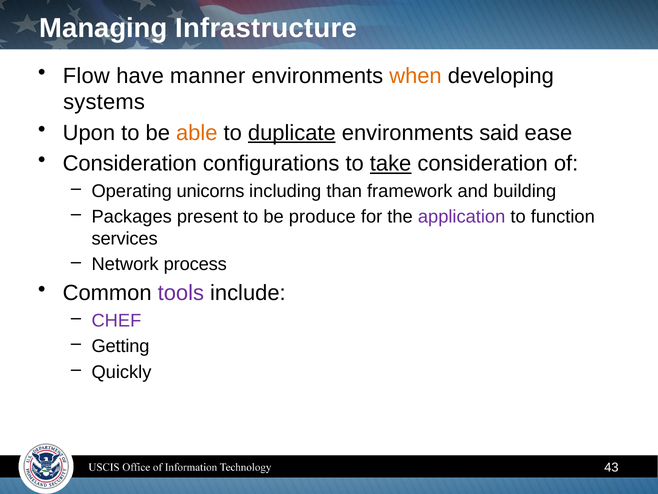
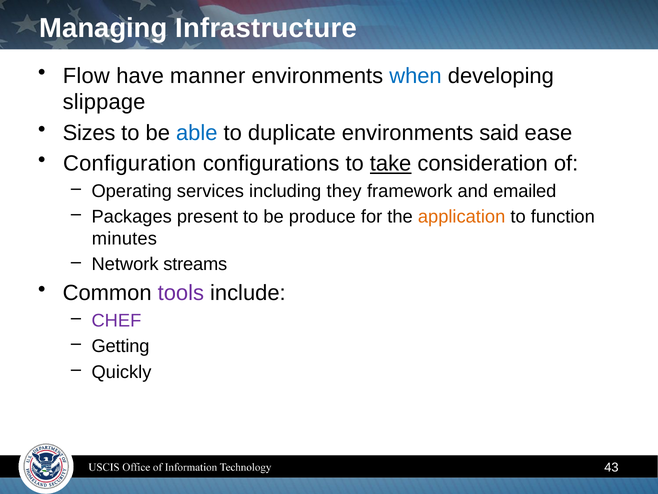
when colour: orange -> blue (416, 76)
systems: systems -> slippage (104, 102)
Upon: Upon -> Sizes (89, 133)
able colour: orange -> blue (197, 133)
duplicate underline: present -> none (292, 133)
Consideration: Consideration -> Configuration (130, 164)
unicorns: unicorns -> services (210, 191)
than: than -> they (344, 191)
building: building -> emailed (525, 191)
application colour: purple -> orange (462, 217)
services: services -> minutes (124, 239)
process: process -> streams (195, 264)
